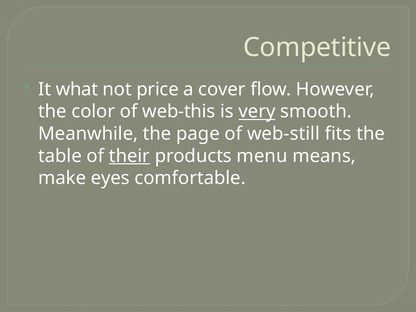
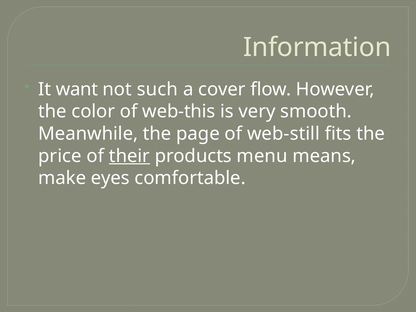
Competitive: Competitive -> Information (317, 47)
what: what -> want (77, 89)
price: price -> such (157, 89)
very underline: present -> none (257, 112)
table: table -> price (60, 156)
